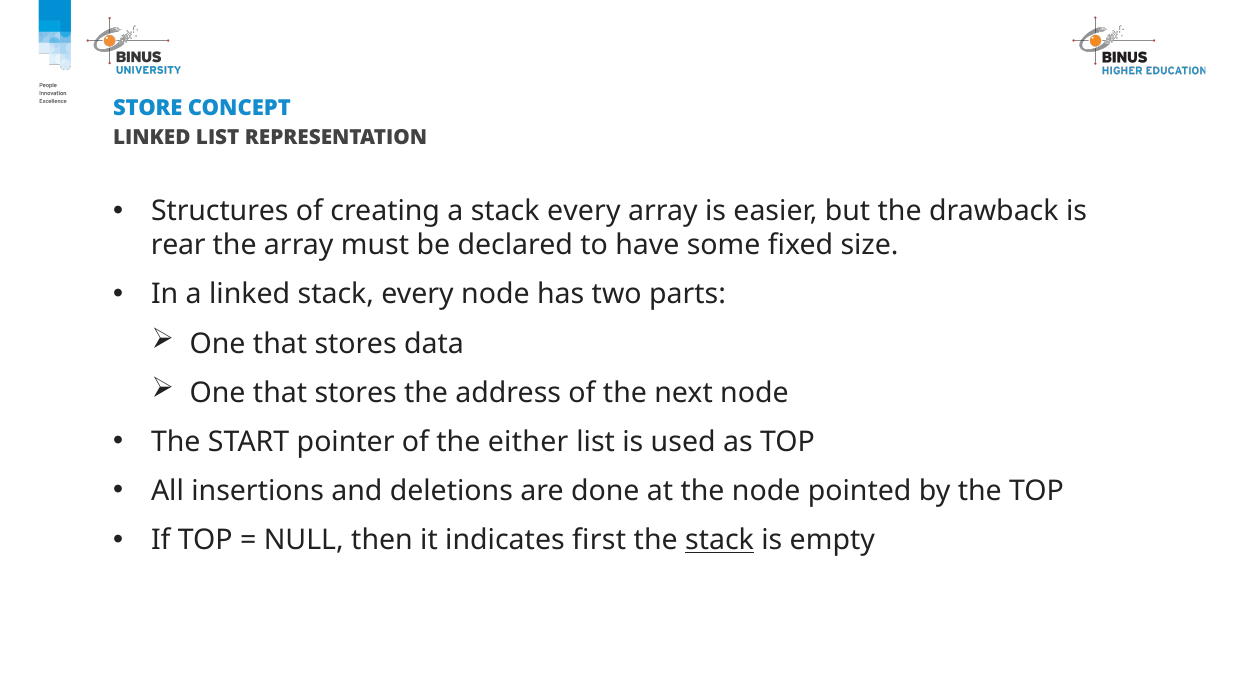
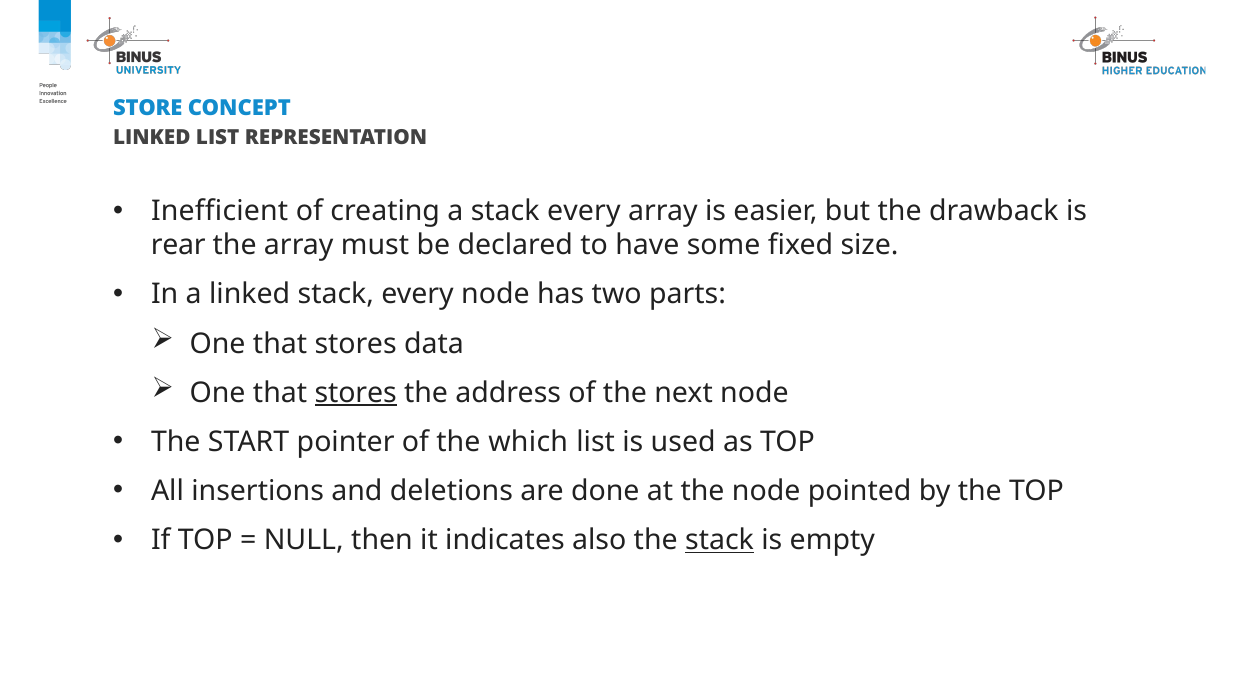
Structures: Structures -> Inefficient (220, 211)
stores underline: none -> present (356, 393)
either: either -> which (528, 442)
first: first -> also (599, 540)
